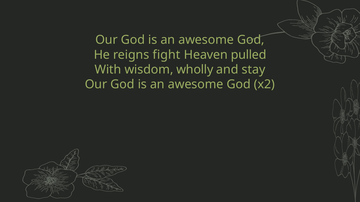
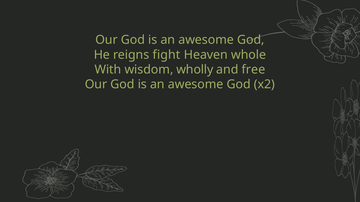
pulled: pulled -> whole (249, 55)
stay: stay -> free (253, 70)
